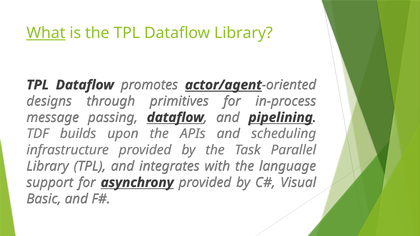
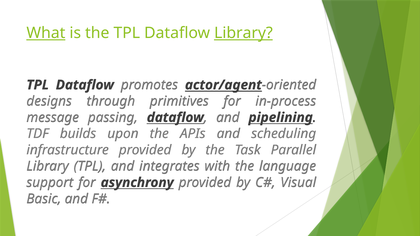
Library underline: none -> present (243, 33)
